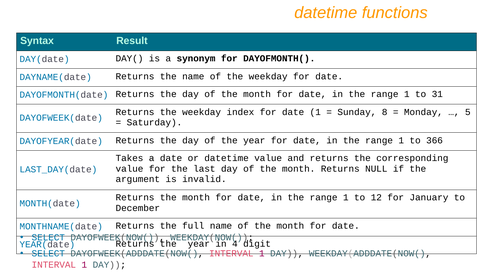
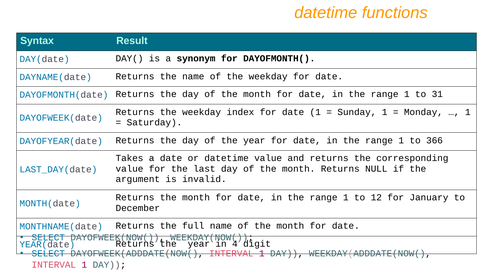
Sunday 8: 8 -> 1 (385, 112)
5: 5 -> 1 (468, 112)
